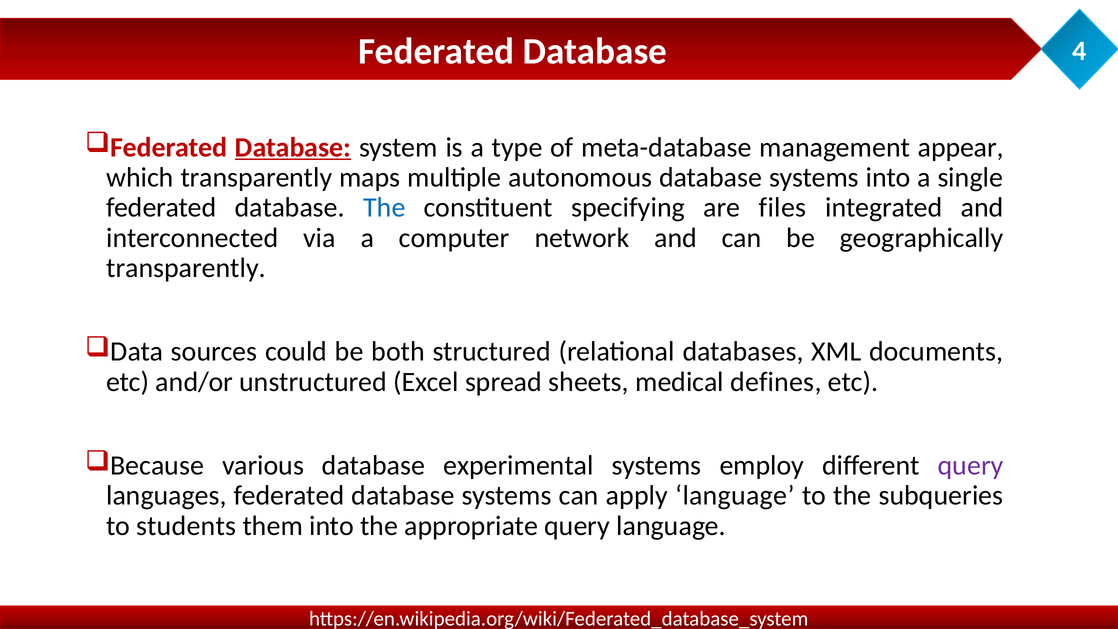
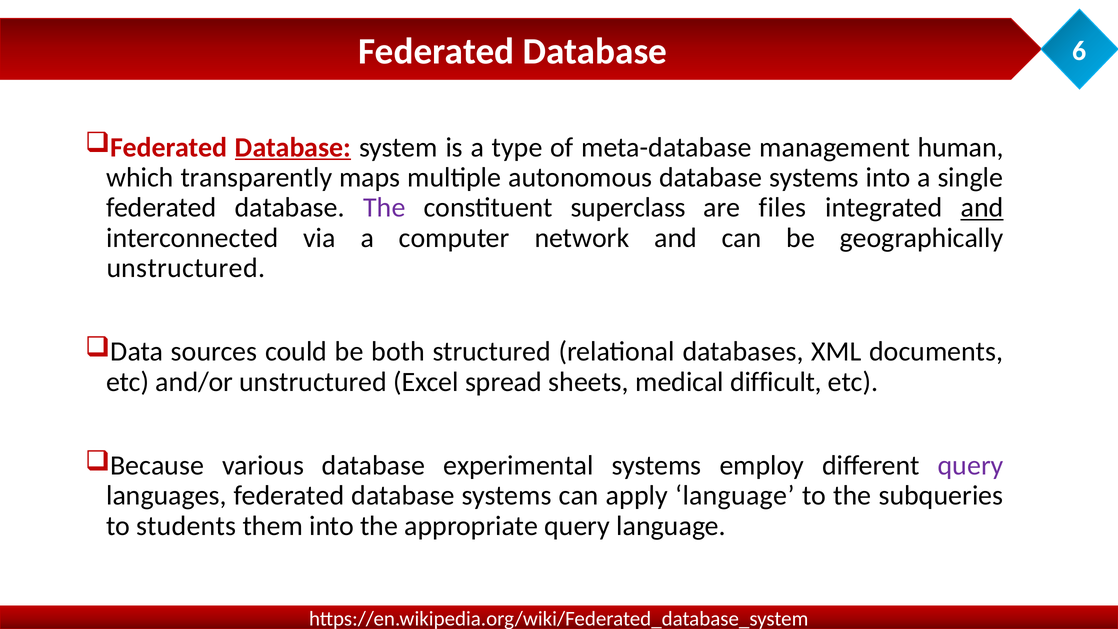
4: 4 -> 6 (1079, 51)
appear: appear -> human (961, 147)
The colour: blue -> purple (384, 208)
specifying: specifying -> superclass (628, 208)
and underline: none -> present (982, 208)
transparently: transparently -> unstructured (186, 268)
defines: defines -> difficult (776, 382)
